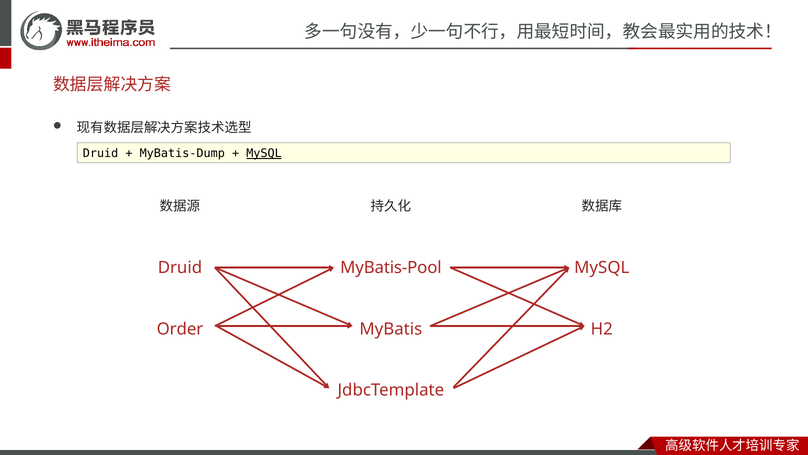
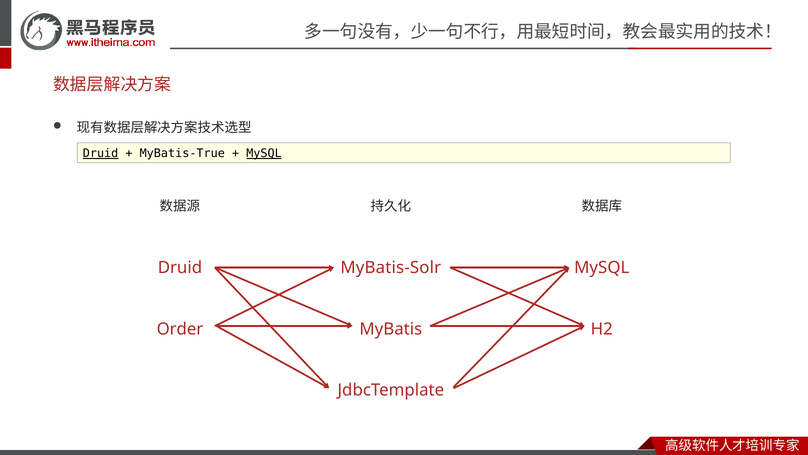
Druid underline: none -> present (101, 153)
MyBatis-Dump: MyBatis-Dump -> MyBatis-True (182, 153)
MyBatis-Pool: MyBatis-Pool -> MyBatis-Solr (391, 268)
